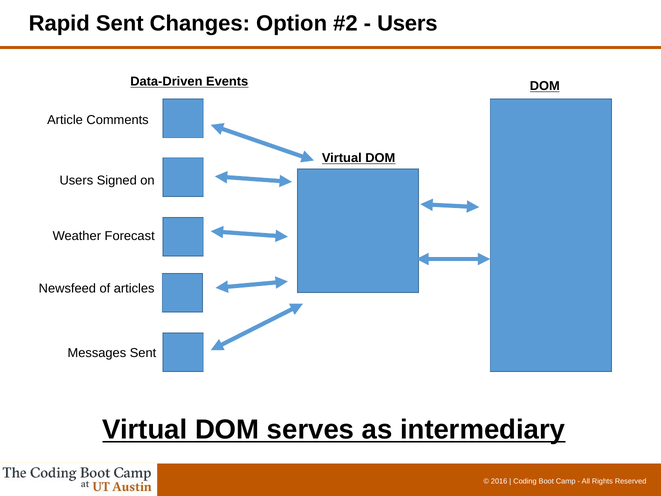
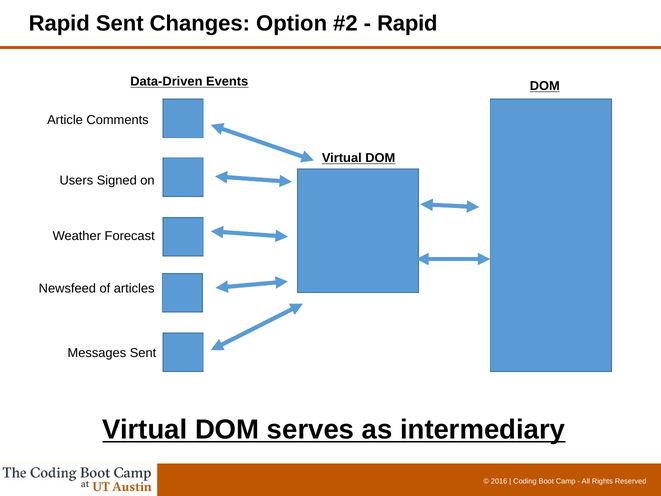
Users: Users -> Rapid (407, 23)
